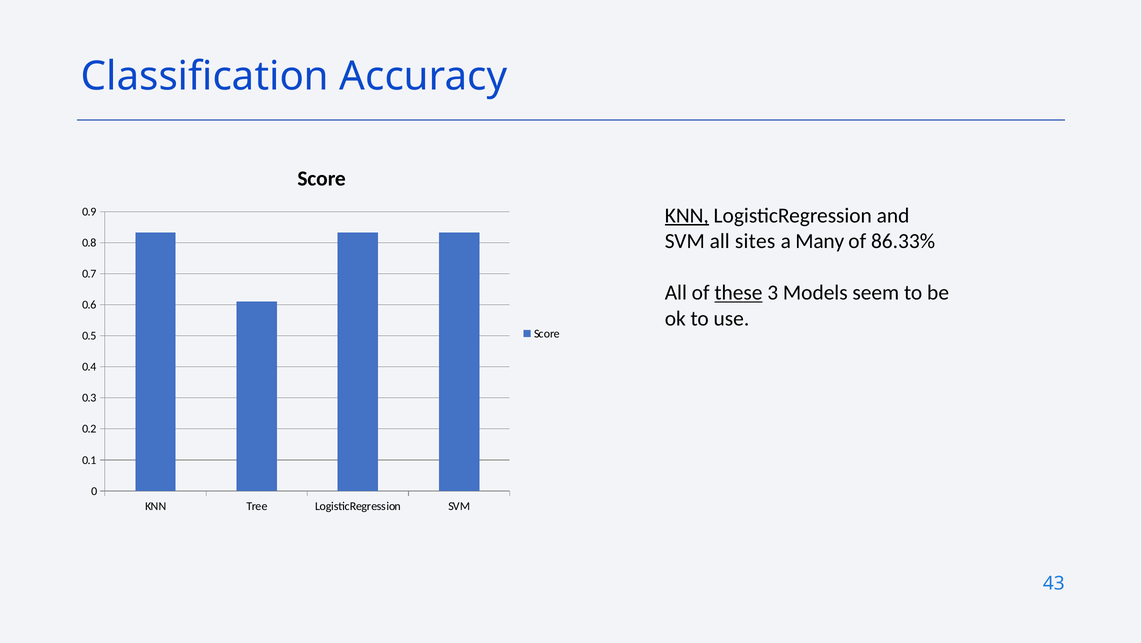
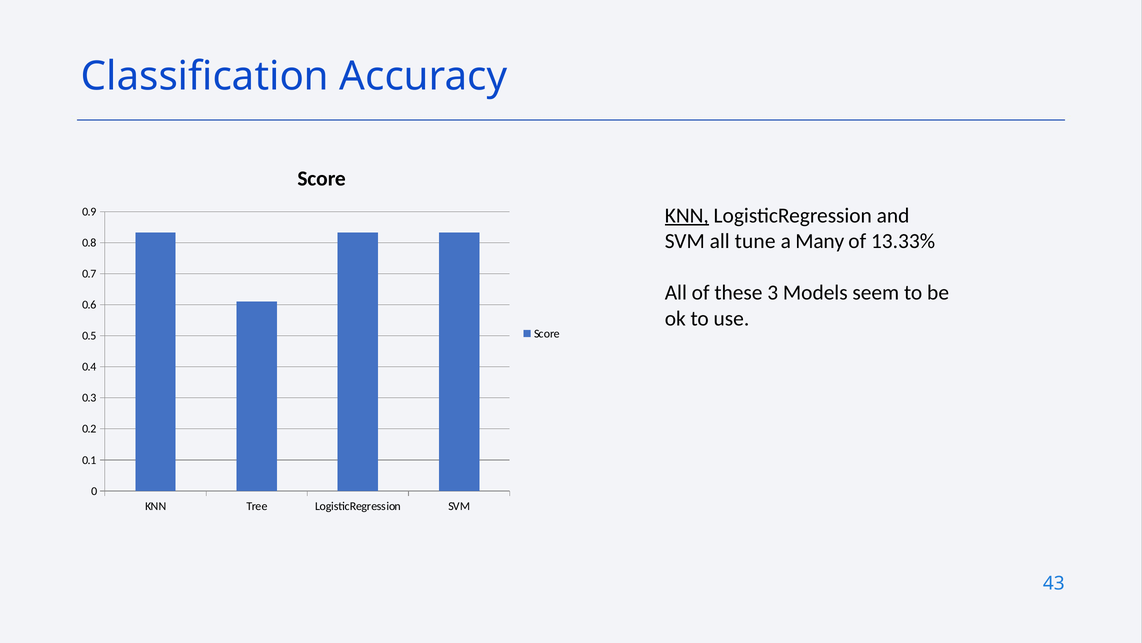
sites: sites -> tune (755, 241)
86.33%: 86.33% -> 13.33% (903, 241)
these underline: present -> none (738, 293)
